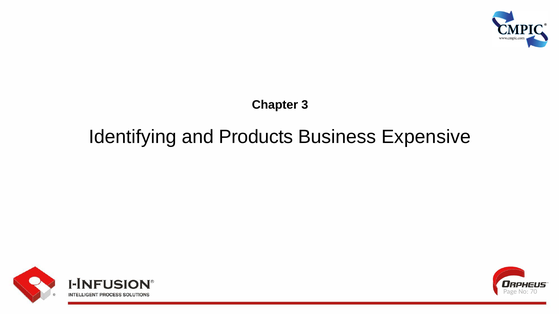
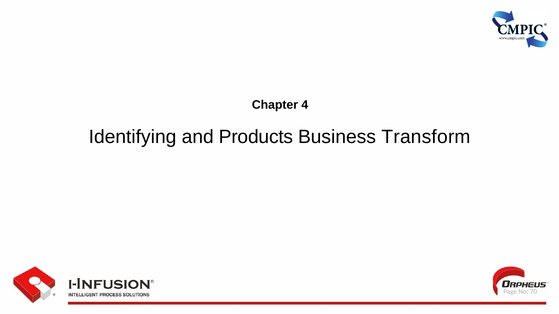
3: 3 -> 4 (305, 105)
Expensive: Expensive -> Transform (426, 137)
